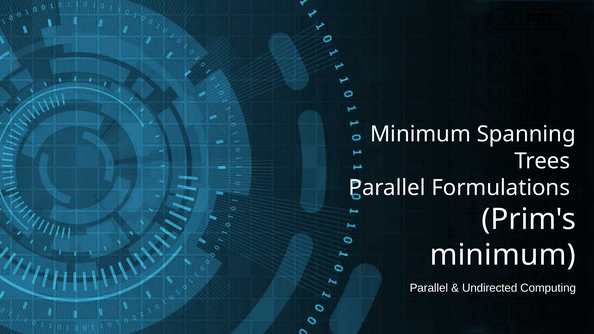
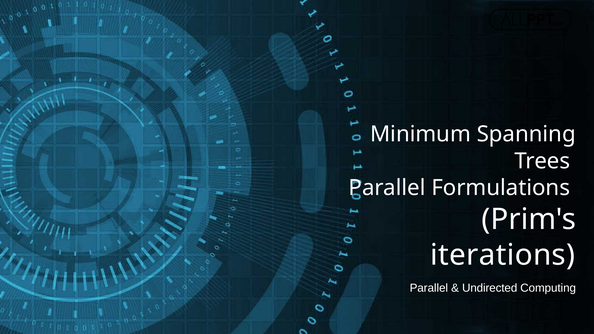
minimum: minimum -> iterations (503, 255)
